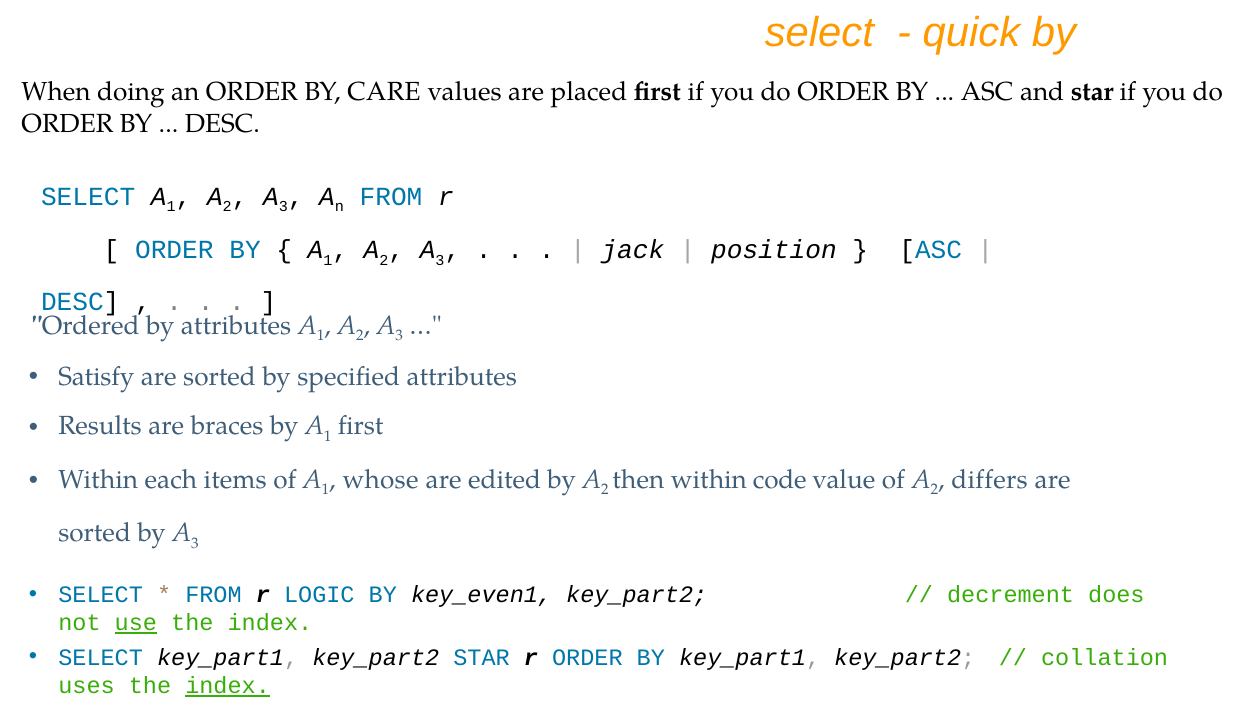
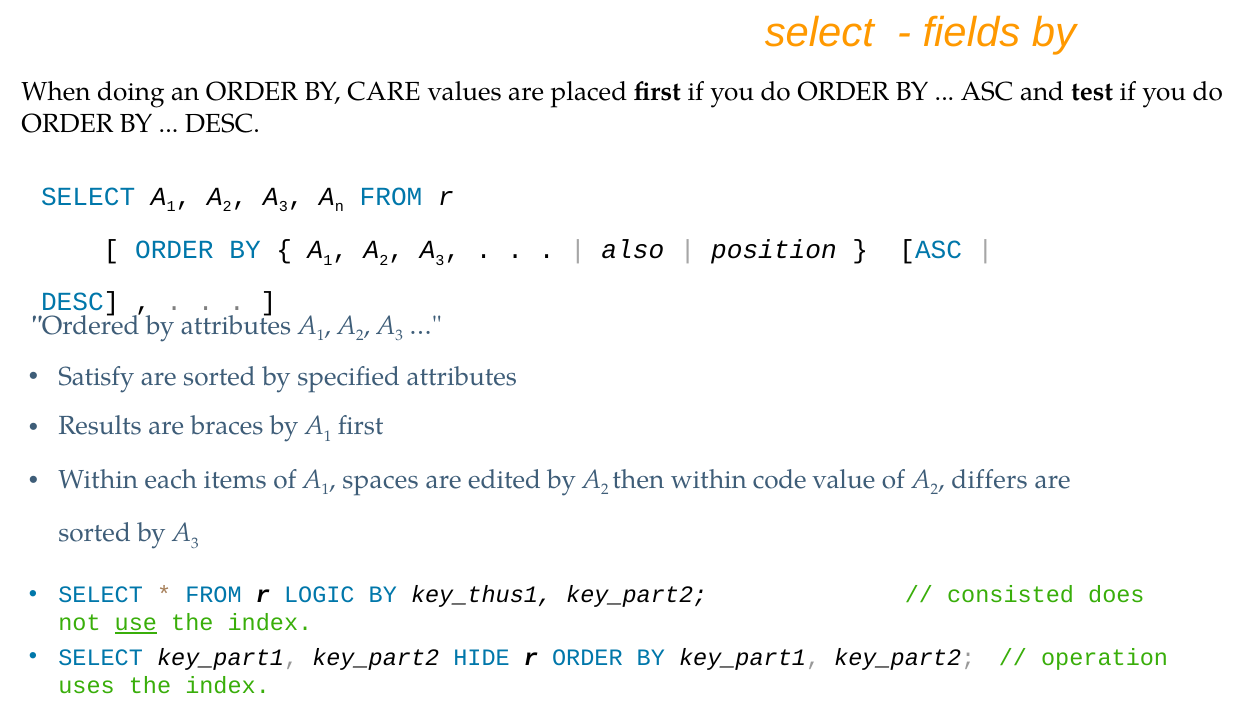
quick: quick -> fields (971, 33)
and star: star -> test (1092, 92)
jack: jack -> also (633, 250)
whose: whose -> spaces (381, 480)
key_even1: key_even1 -> key_thus1 (482, 595)
decrement: decrement -> consisted (1011, 595)
key_part2 STAR: STAR -> HIDE (482, 658)
collation: collation -> operation (1105, 658)
index underline: present -> none (228, 686)
